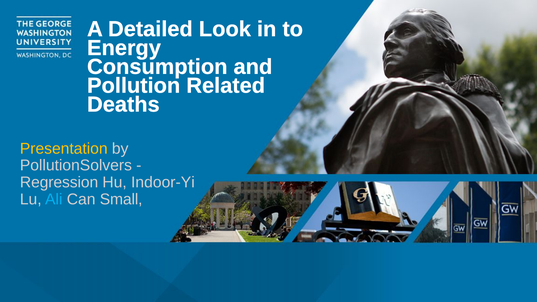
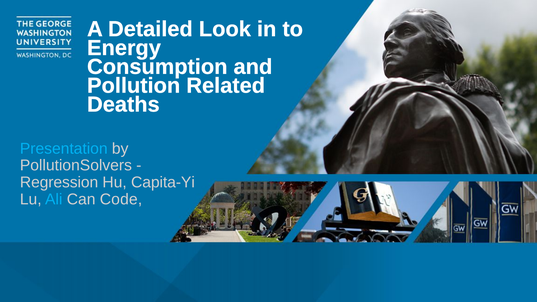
Presentation colour: yellow -> light blue (64, 149)
Indoor-Yi: Indoor-Yi -> Capita-Yi (163, 182)
Small: Small -> Code (121, 199)
